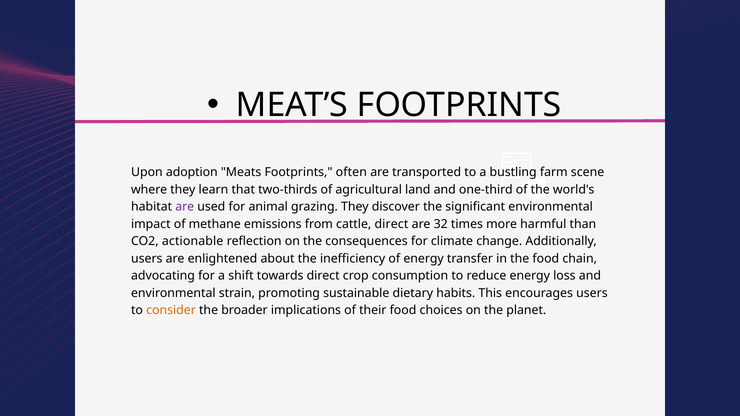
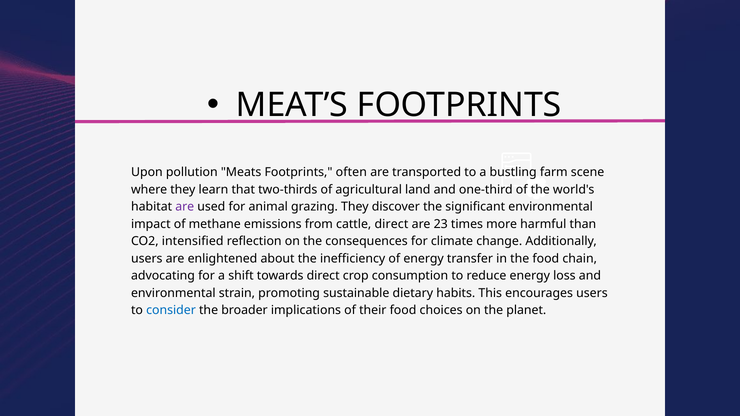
adoption: adoption -> pollution (192, 172)
32: 32 -> 23 (441, 224)
actionable: actionable -> intensified (193, 242)
consider colour: orange -> blue (171, 311)
